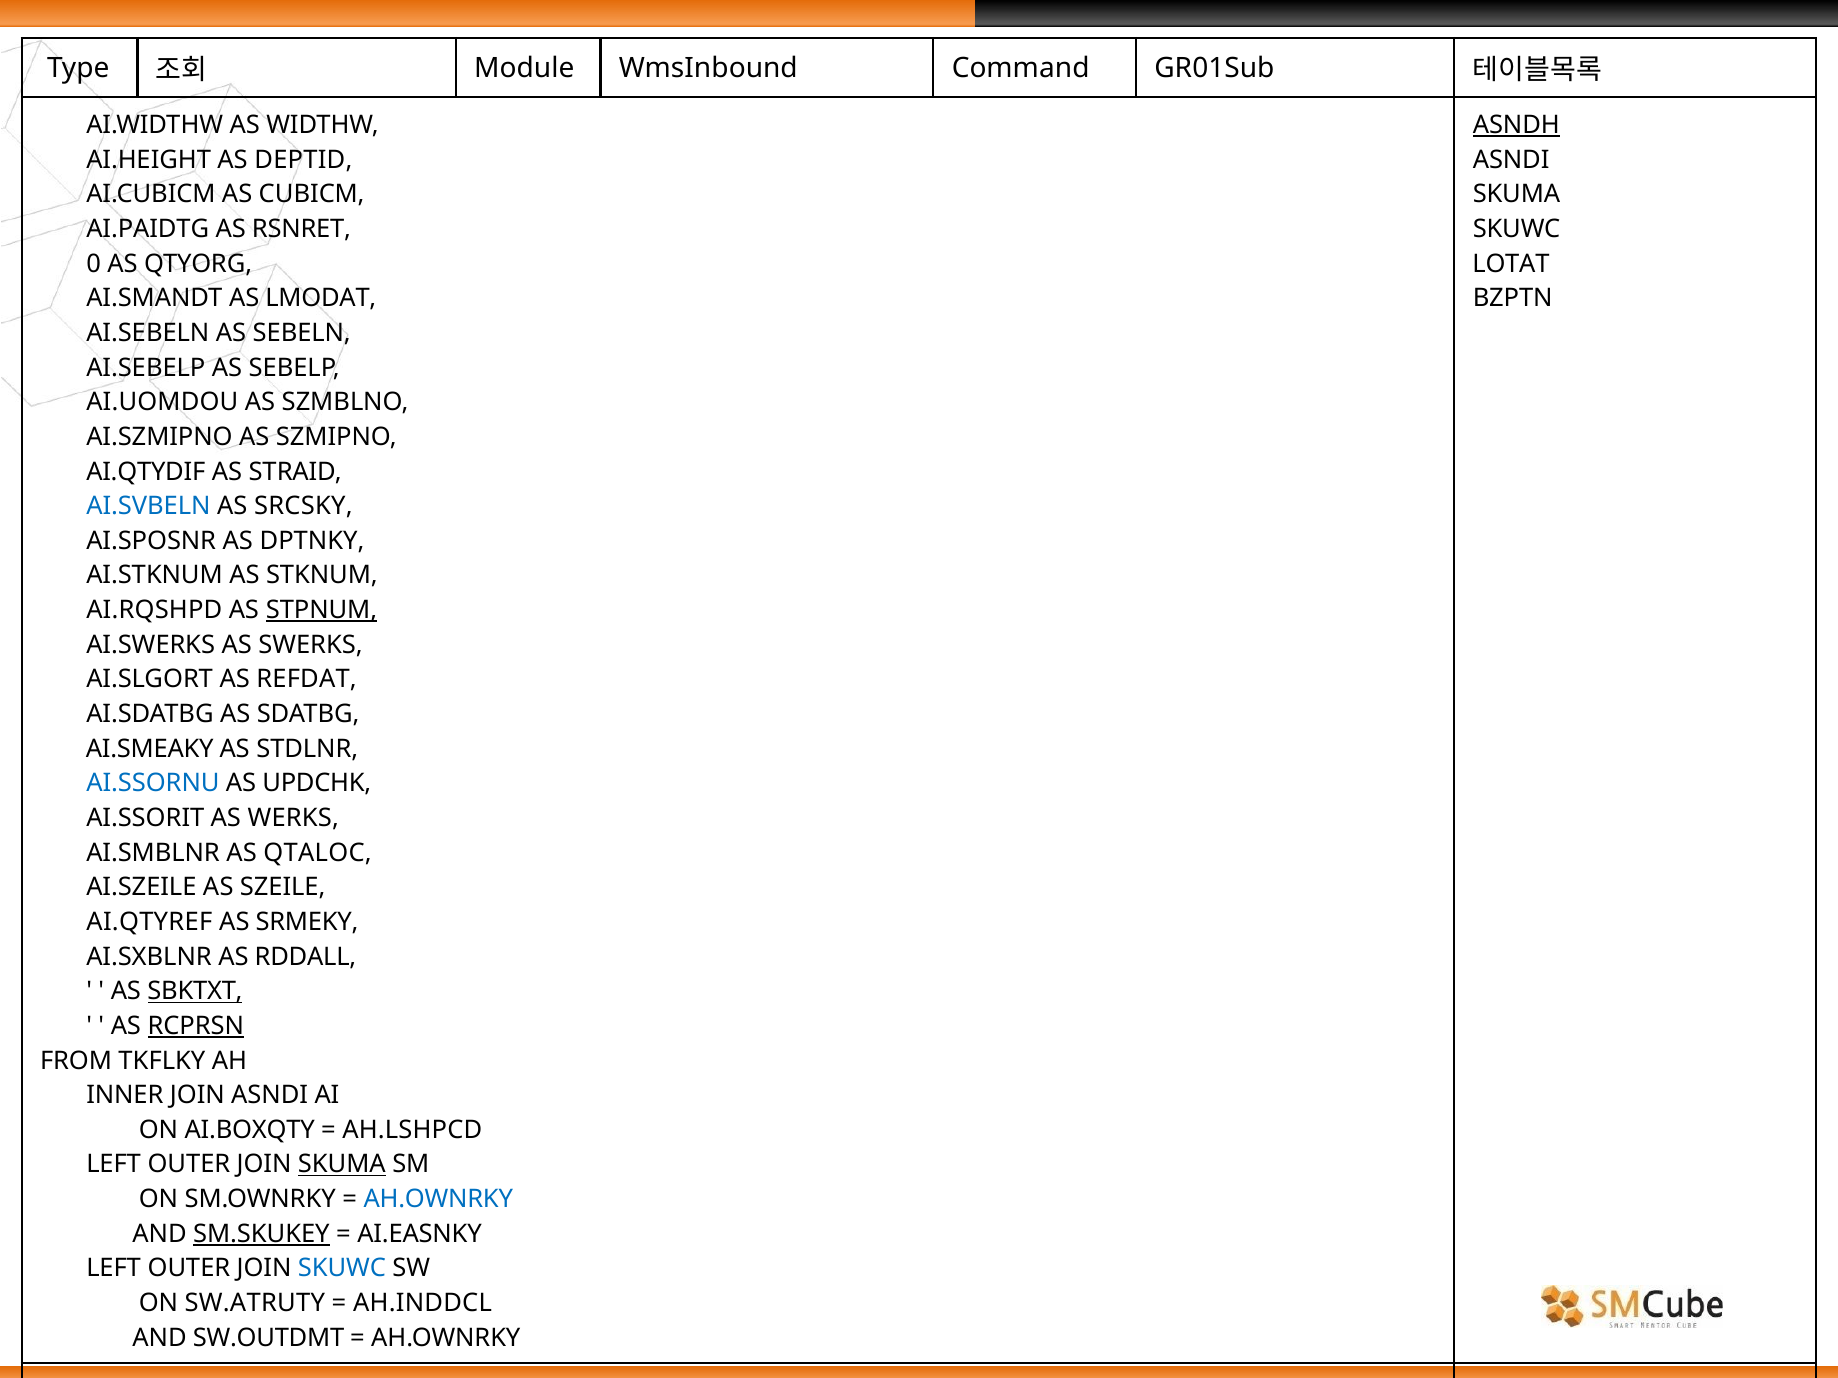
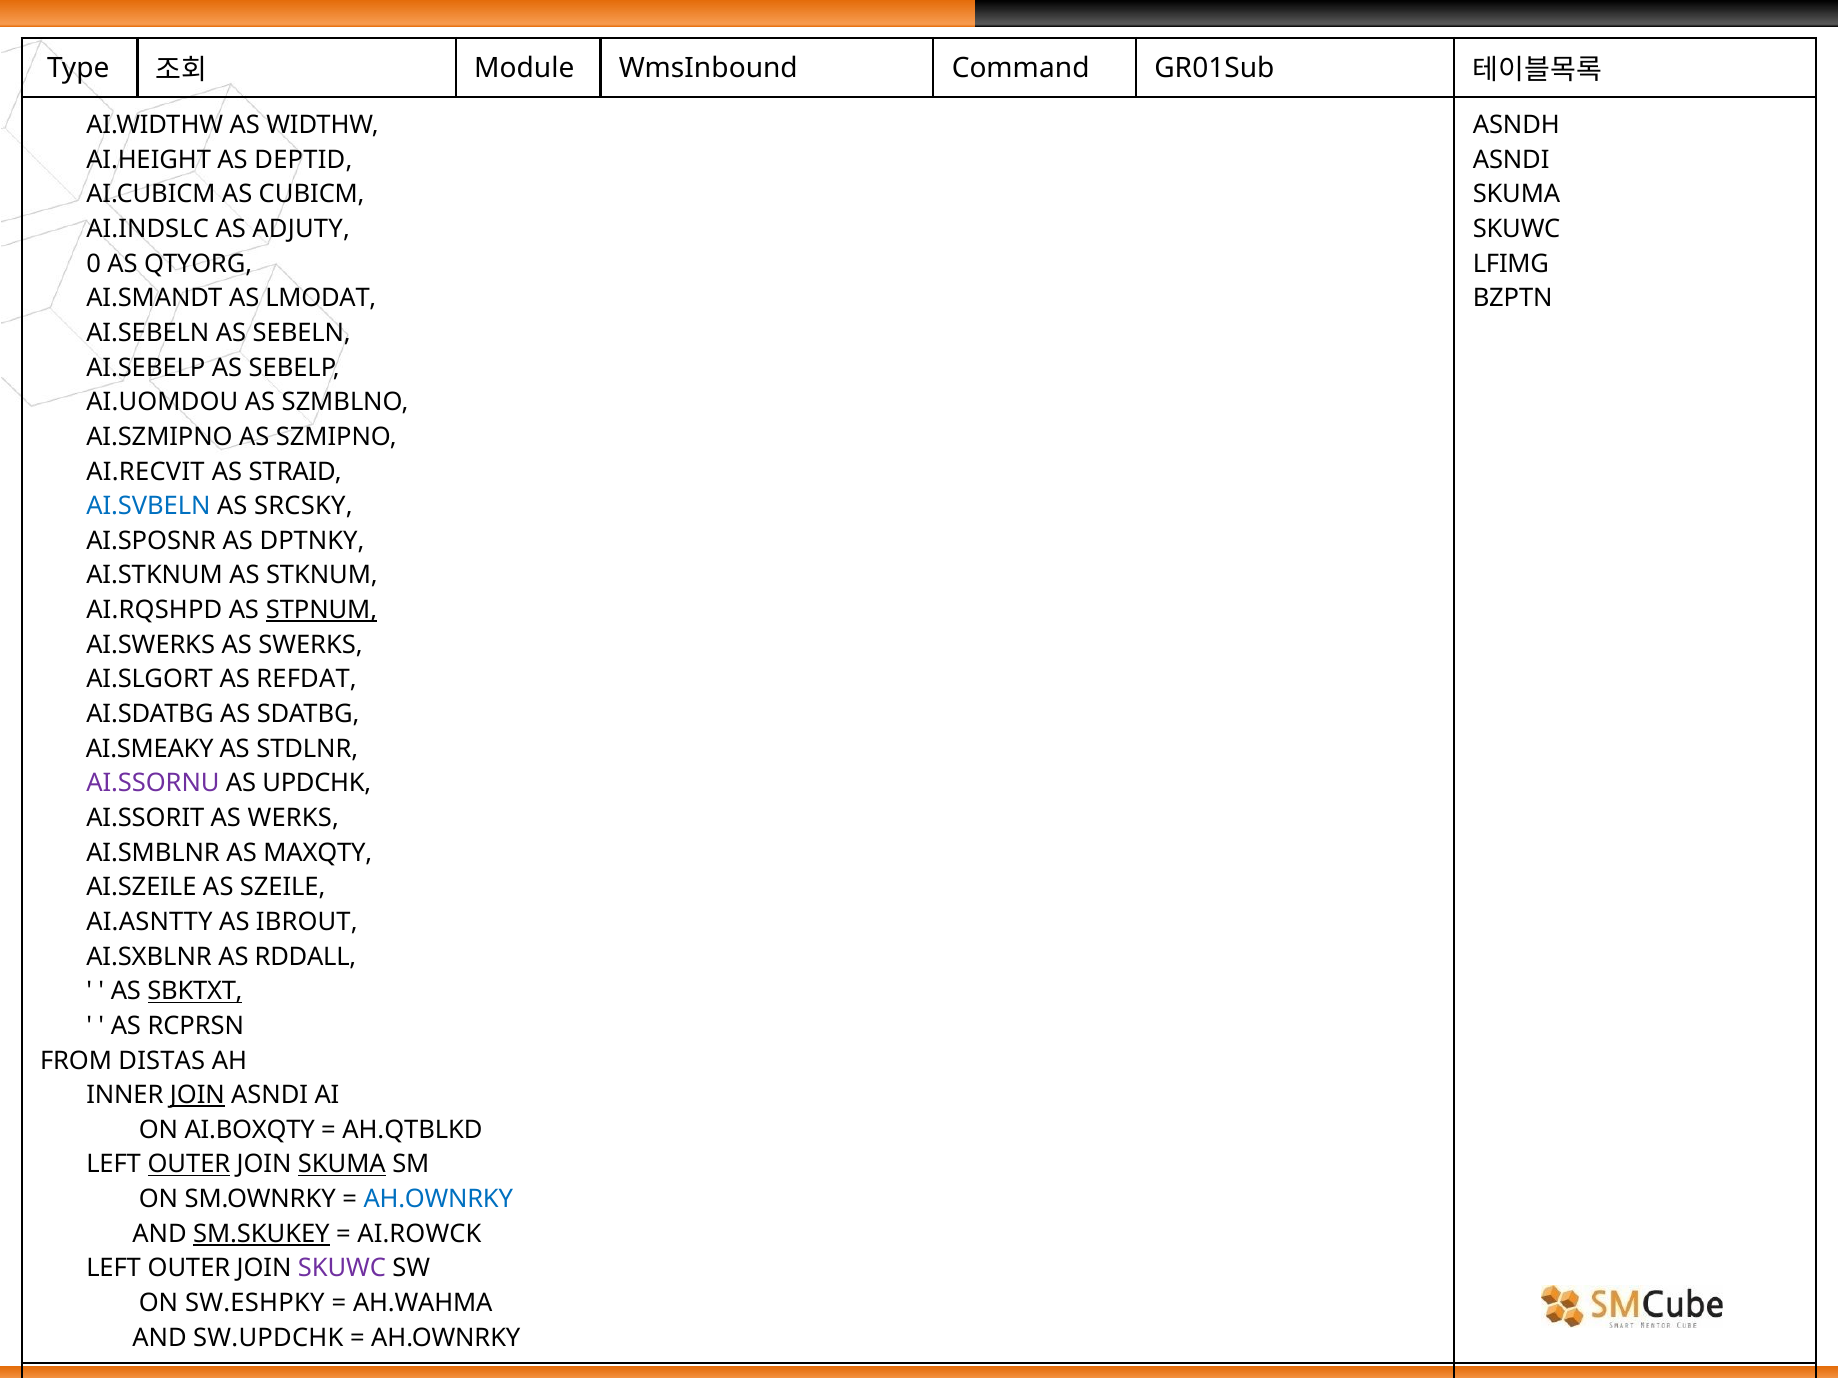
ASNDH underline: present -> none (1516, 125)
AI.PAIDTG: AI.PAIDTG -> AI.INDSLC (148, 229)
RSNRET: RSNRET -> ADJUTY (301, 229)
LOTAT: LOTAT -> LFIMG (1511, 264)
AI.QTYDIF: AI.QTYDIF -> AI.RECVIT (146, 472)
AI.SSORNU colour: blue -> purple (153, 784)
QTALOC: QTALOC -> MAXQTY (318, 853)
AI.QTYREF: AI.QTYREF -> AI.ASNTTY (149, 922)
SRMEKY: SRMEKY -> IBROUT (307, 922)
RCPRSN underline: present -> none (196, 1026)
TKFLKY: TKFLKY -> DISTAS (162, 1061)
JOIN underline: none -> present (197, 1096)
AH.LSHPCD: AH.LSHPCD -> AH.QTBLKD (412, 1130)
OUTER underline: none -> present (189, 1165)
AI.EASNKY: AI.EASNKY -> AI.ROWCK (419, 1234)
SKUWC colour: blue -> purple (342, 1269)
SW.ATRUTY: SW.ATRUTY -> SW.ESHPKY (255, 1304)
AH.INDDCL: AH.INDDCL -> AH.WAHMA (423, 1304)
SW.OUTDMT: SW.OUTDMT -> SW.UPDCHK (268, 1338)
